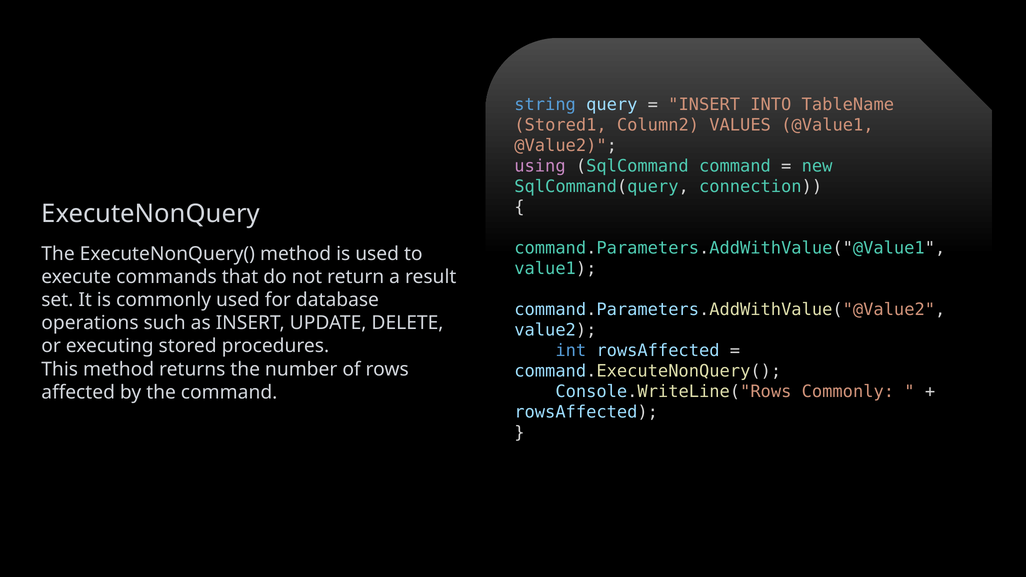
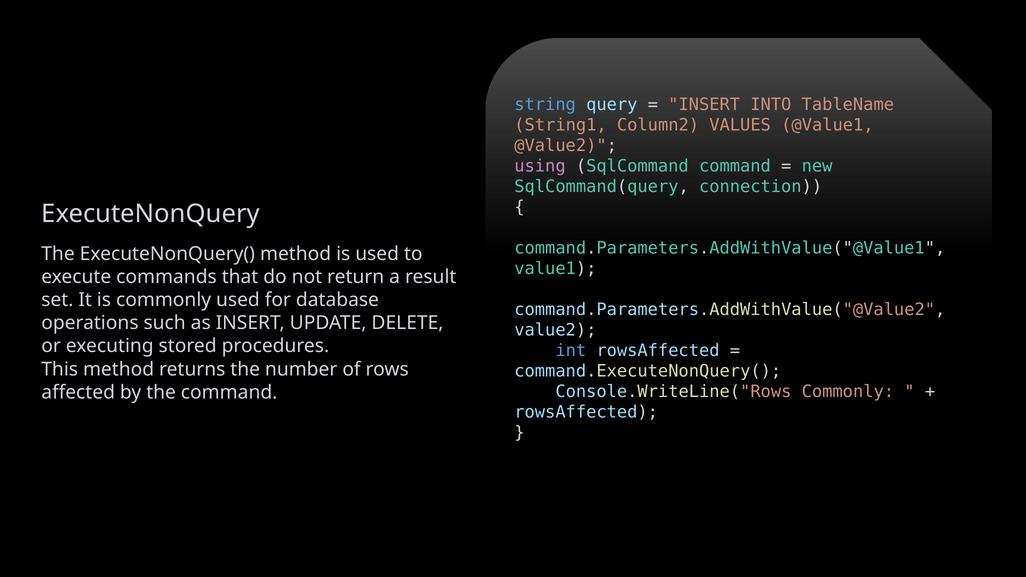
Stored1: Stored1 -> String1 (561, 125)
